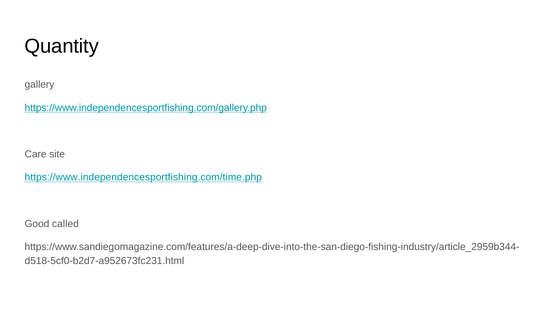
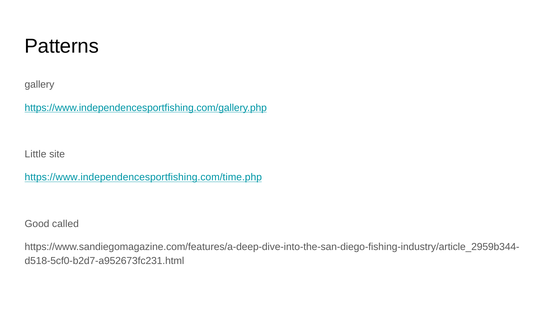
Quantity: Quantity -> Patterns (62, 46)
Care: Care -> Little (36, 154)
